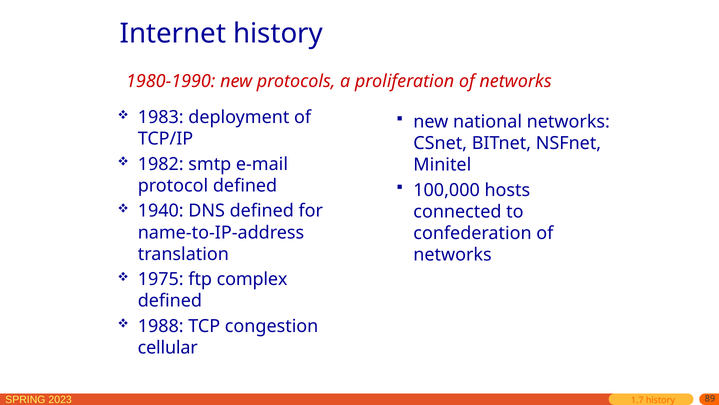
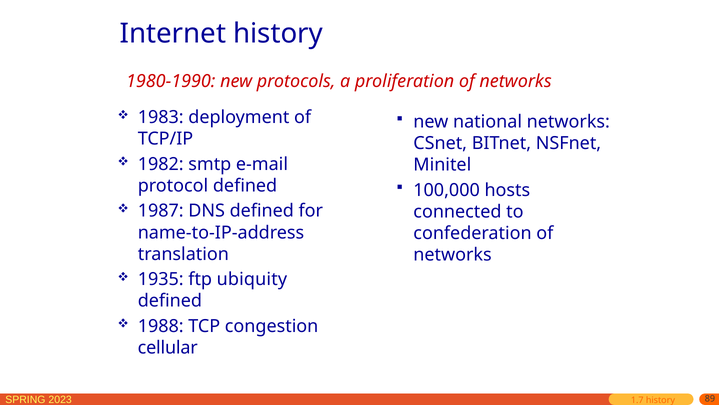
1940: 1940 -> 1987 (161, 211)
1975: 1975 -> 1935 (161, 279)
complex: complex -> ubiquity (252, 279)
